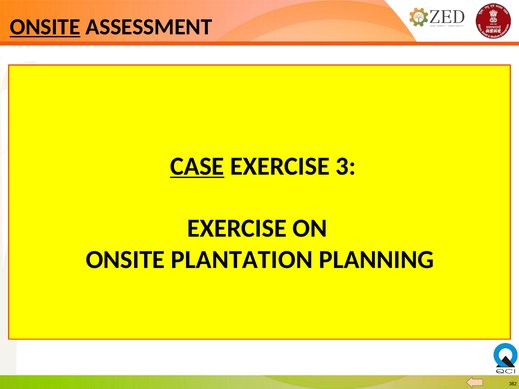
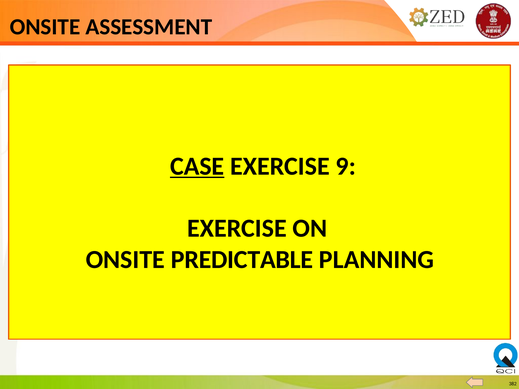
ONSITE underline: present -> none (45, 27)
3: 3 -> 9 (346, 166)
PLANTATION: PLANTATION -> PREDICTABLE (242, 260)
